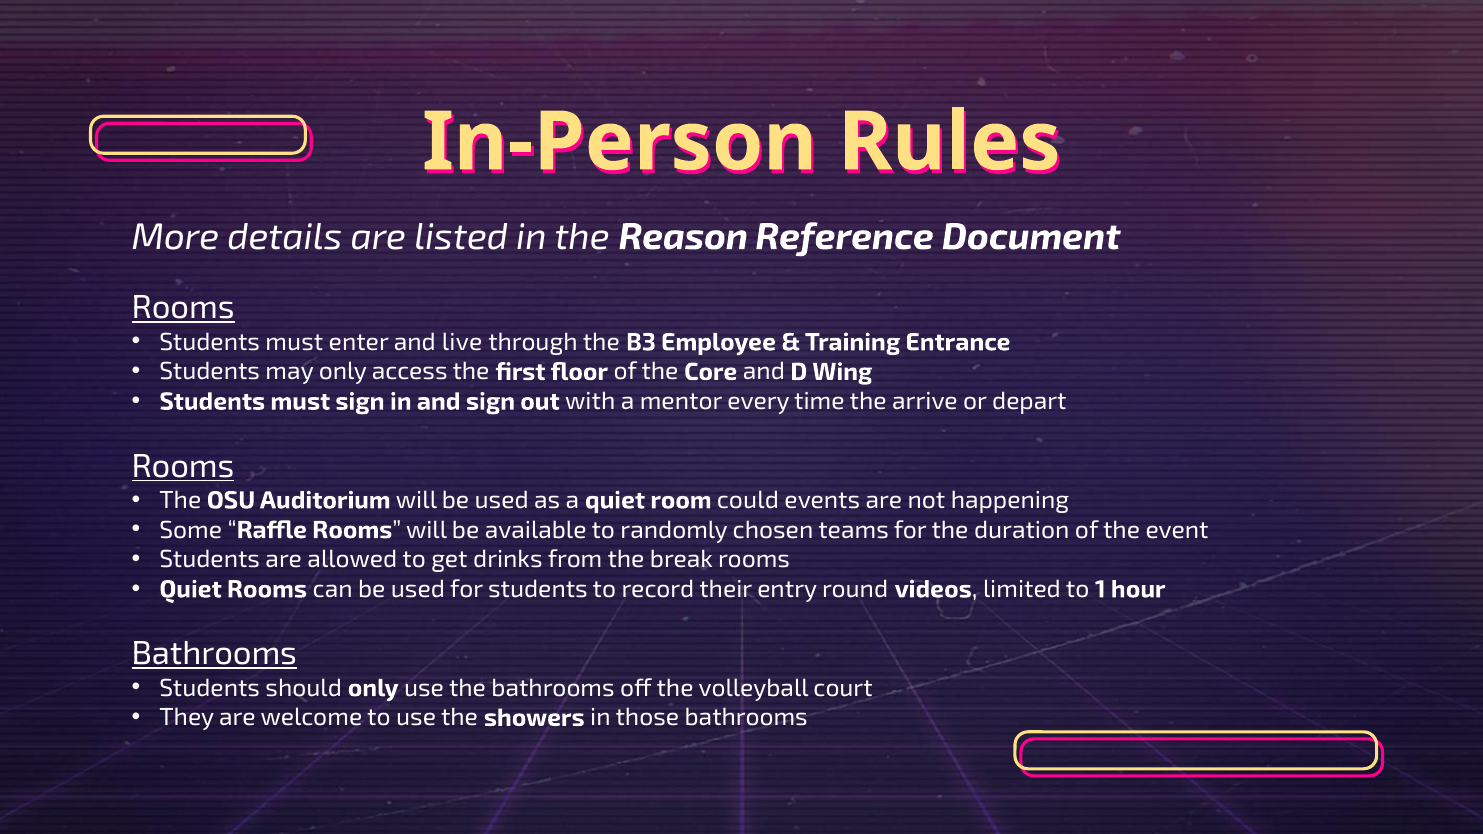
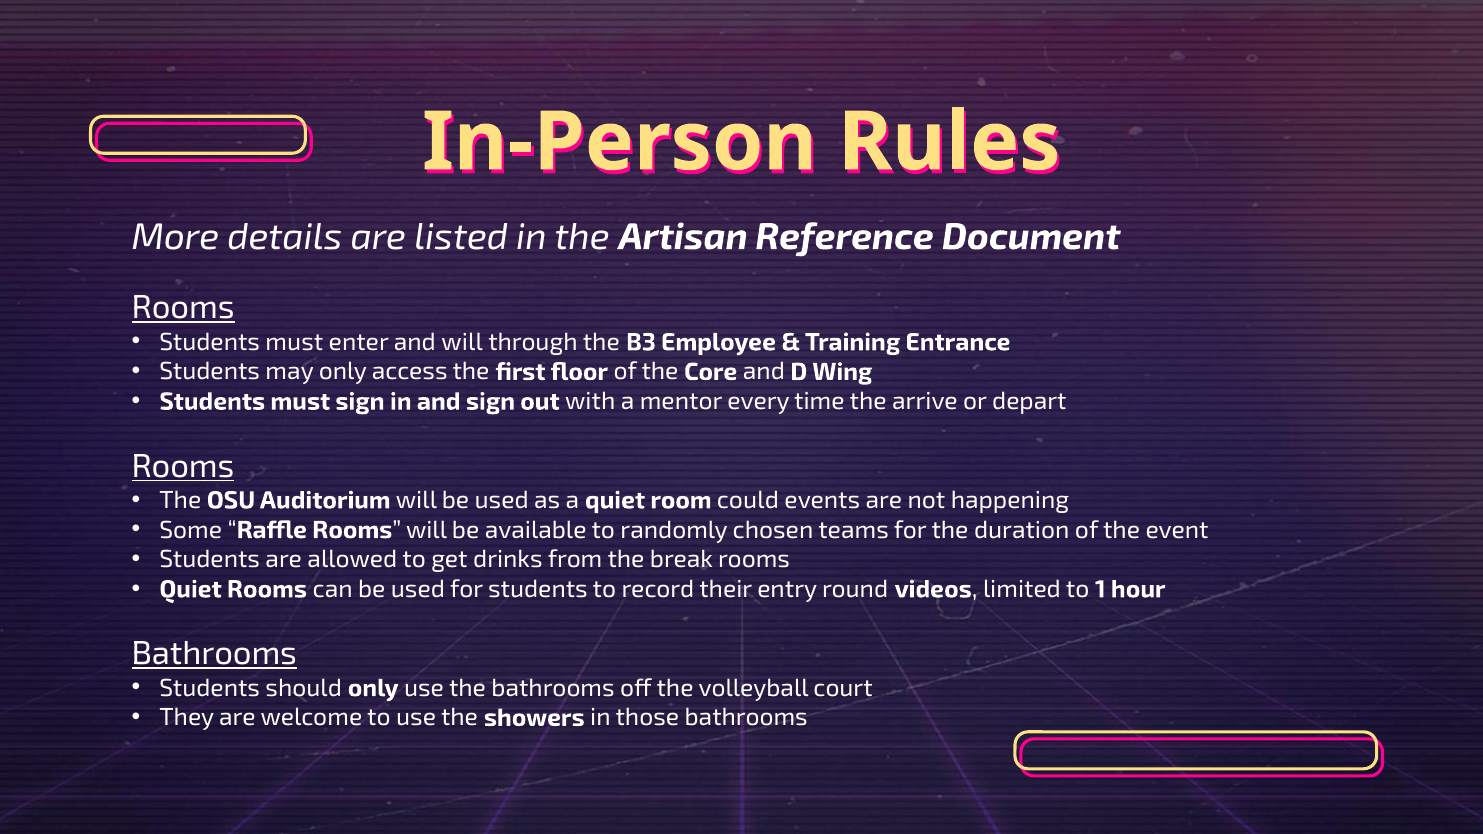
Reason: Reason -> Artisan (683, 237)
and live: live -> will (462, 342)
